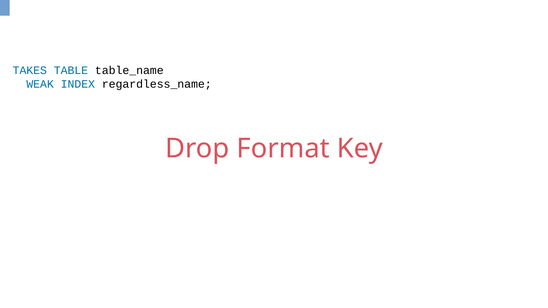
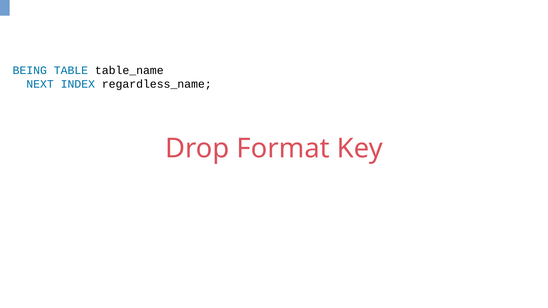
TAKES: TAKES -> BEING (30, 71)
WEAK: WEAK -> NEXT (40, 84)
